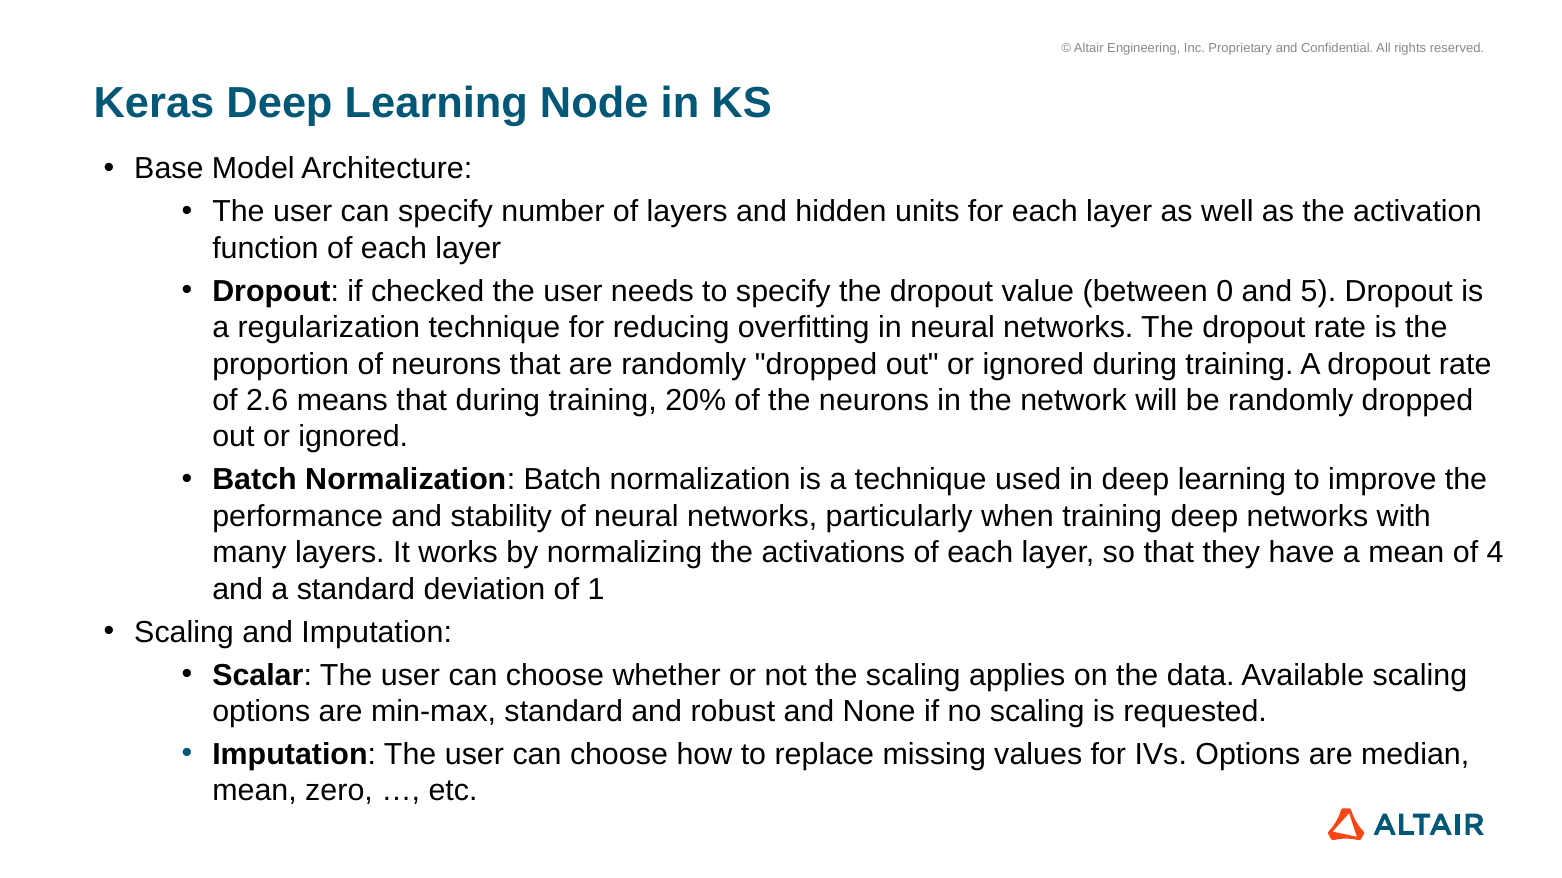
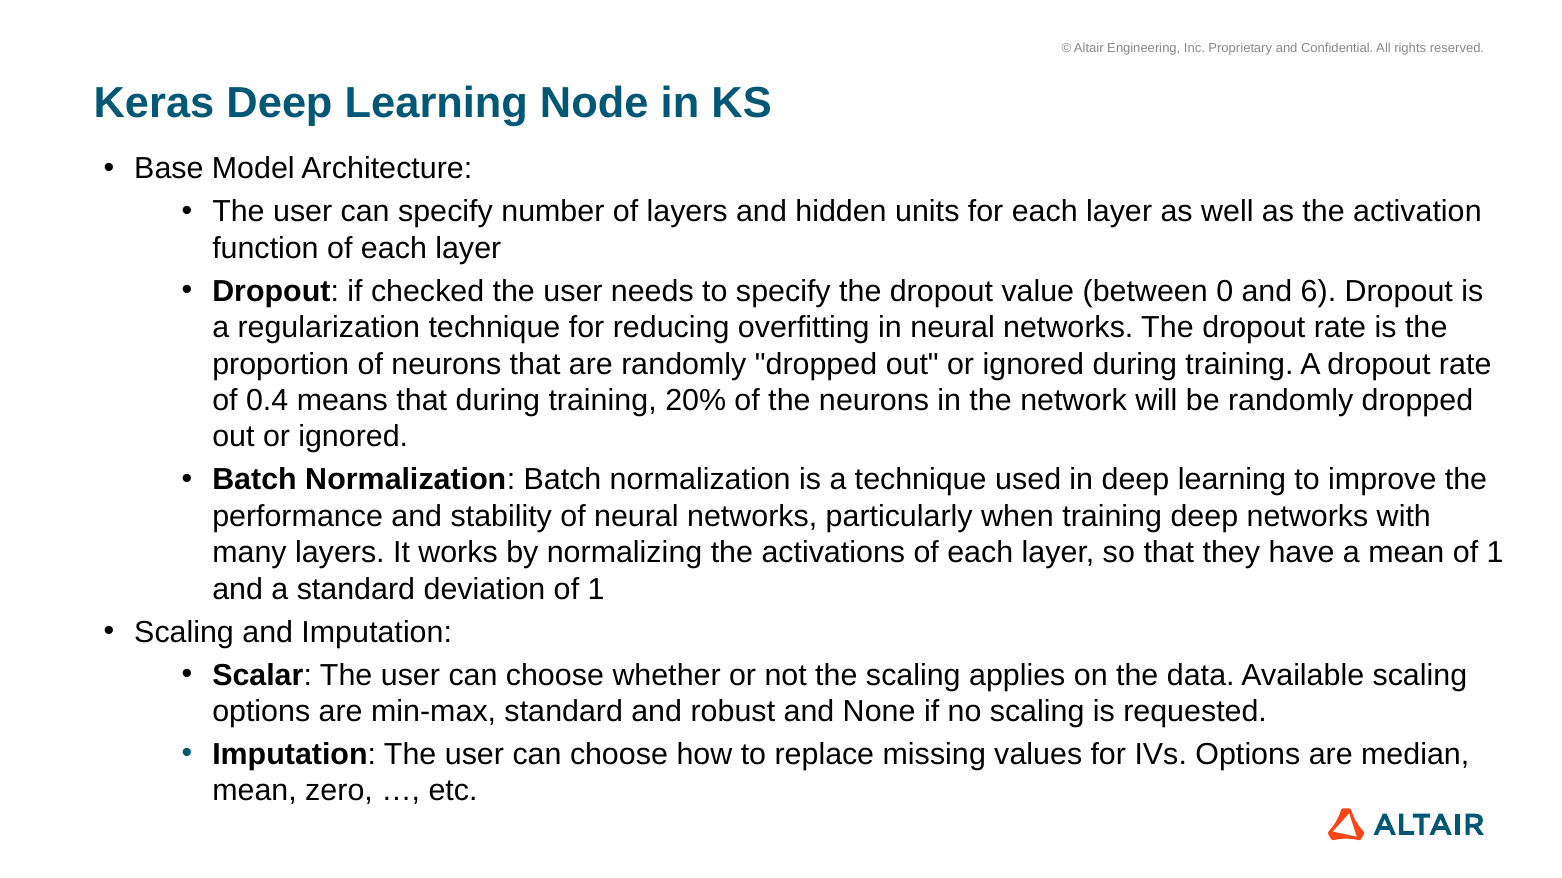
5: 5 -> 6 (1318, 291)
2.6: 2.6 -> 0.4 (267, 401)
mean of 4: 4 -> 1 (1495, 553)
